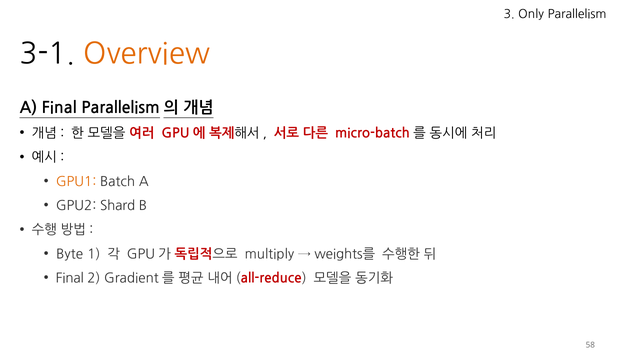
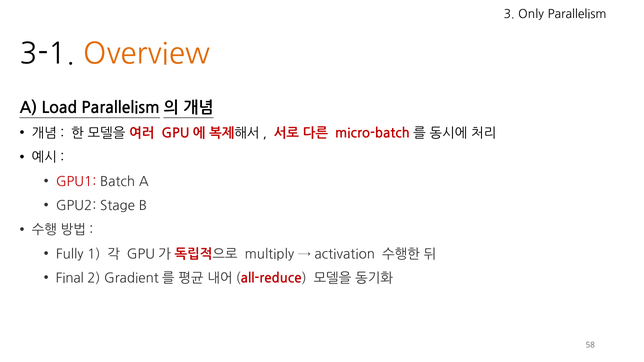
A Final: Final -> Load (59, 108)
GPU1 colour: orange -> red (76, 182)
Shard: Shard -> Stage (118, 206)
Byte: Byte -> Fully (70, 254)
weights를: weights를 -> activation (345, 254)
